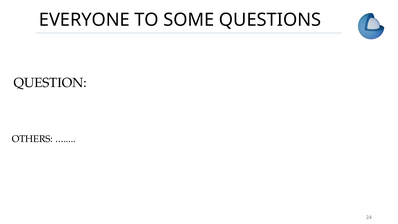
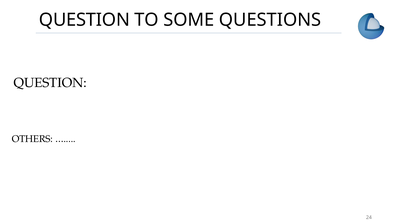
EVERYONE: EVERYONE -> QUESTION (84, 20)
